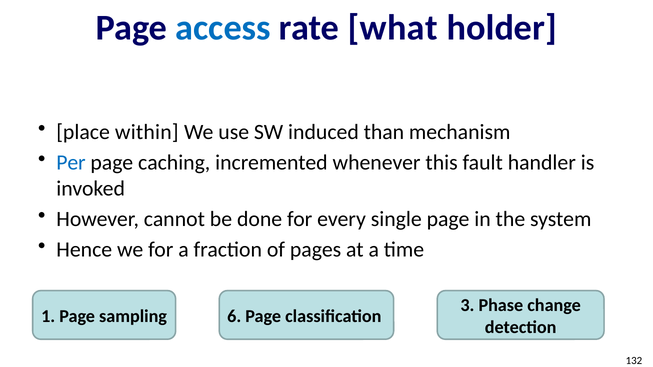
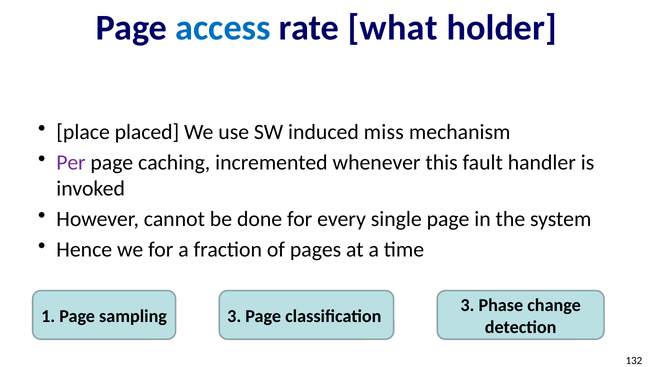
within: within -> placed (147, 132)
than: than -> miss (384, 132)
Per colour: blue -> purple (71, 163)
sampling 6: 6 -> 3 (234, 316)
